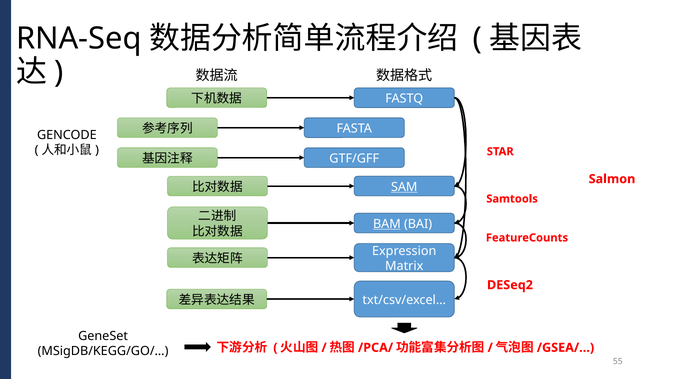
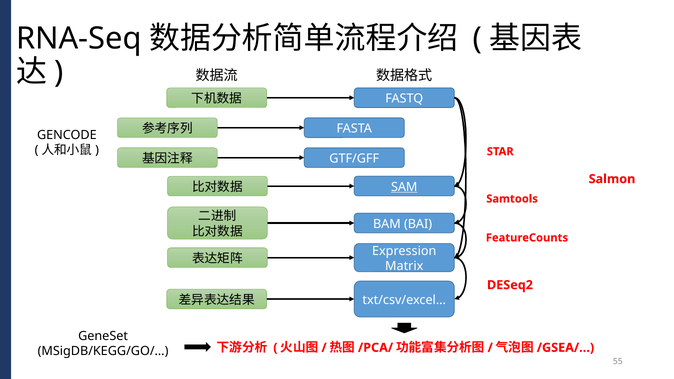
BAM underline: present -> none (387, 224)
